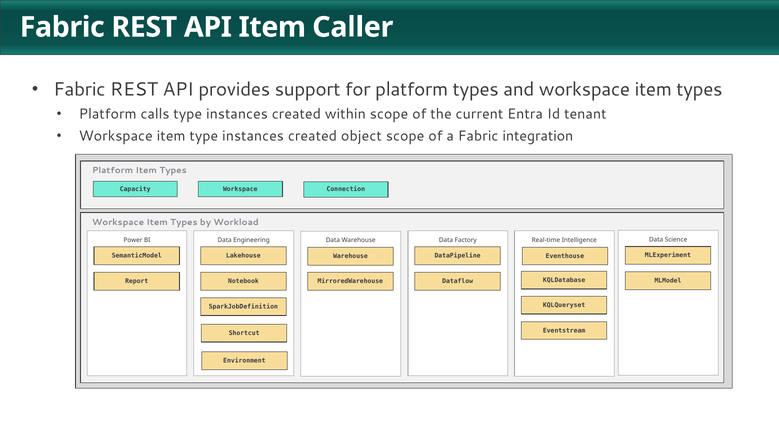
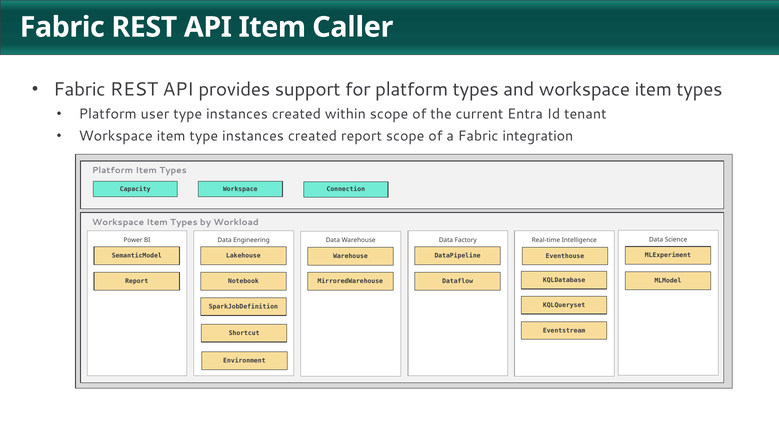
calls: calls -> user (155, 114)
created object: object -> report (361, 136)
